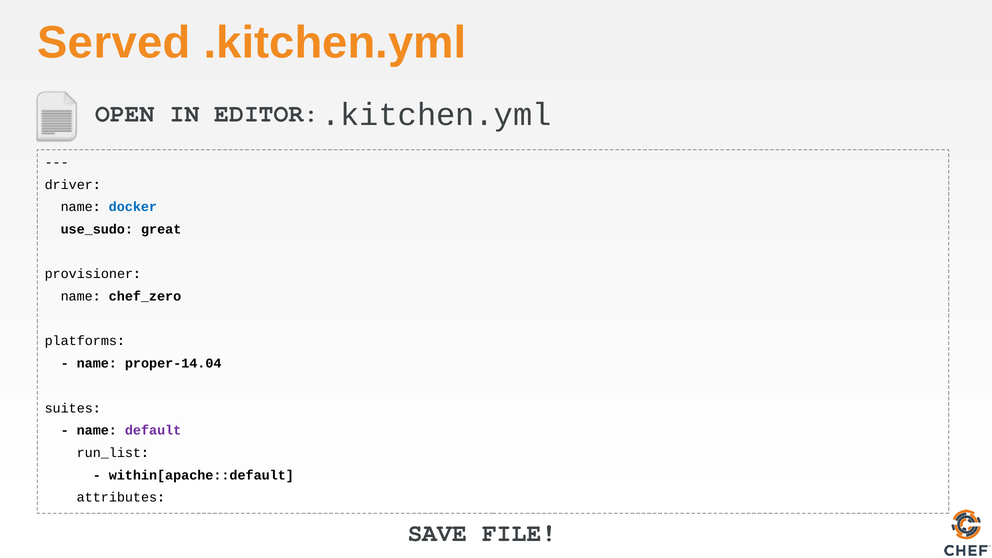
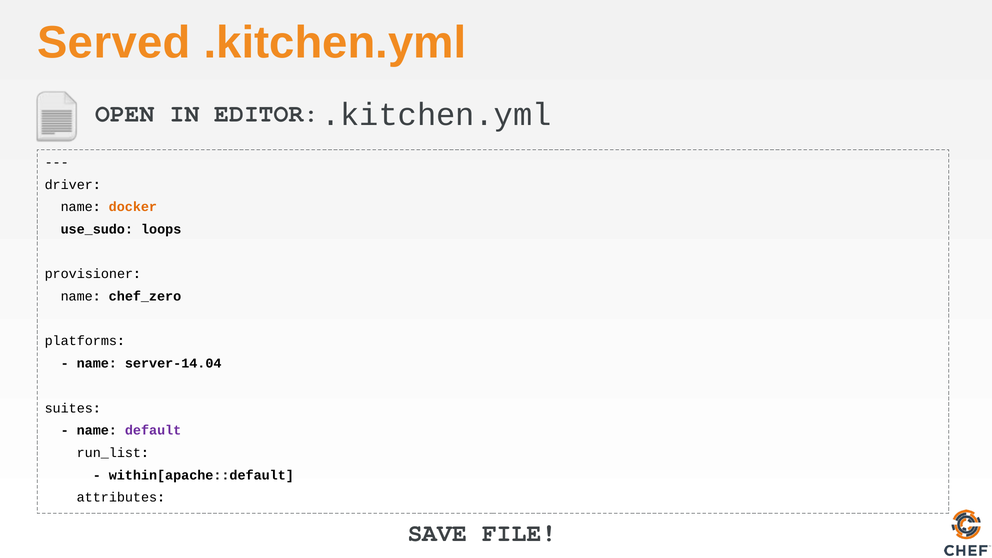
docker colour: blue -> orange (133, 207)
great: great -> loops (161, 229)
proper-14.04: proper-14.04 -> server-14.04 (173, 363)
